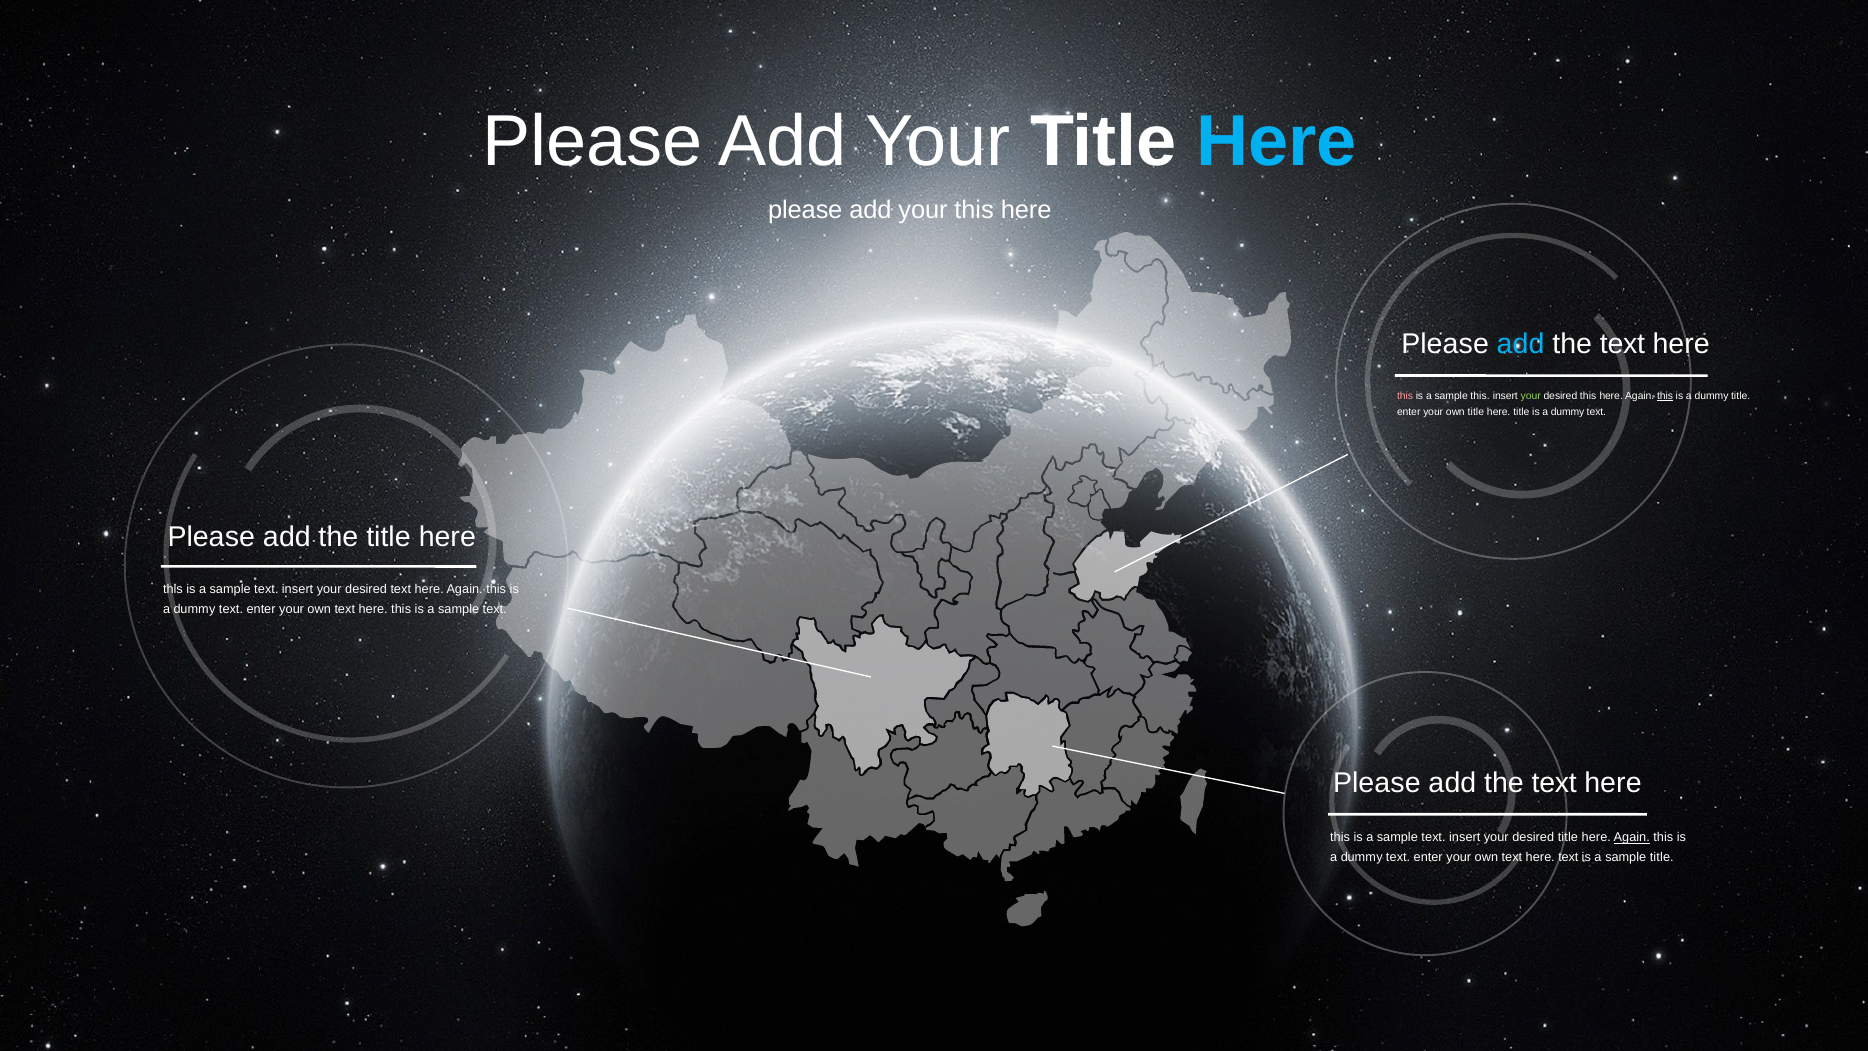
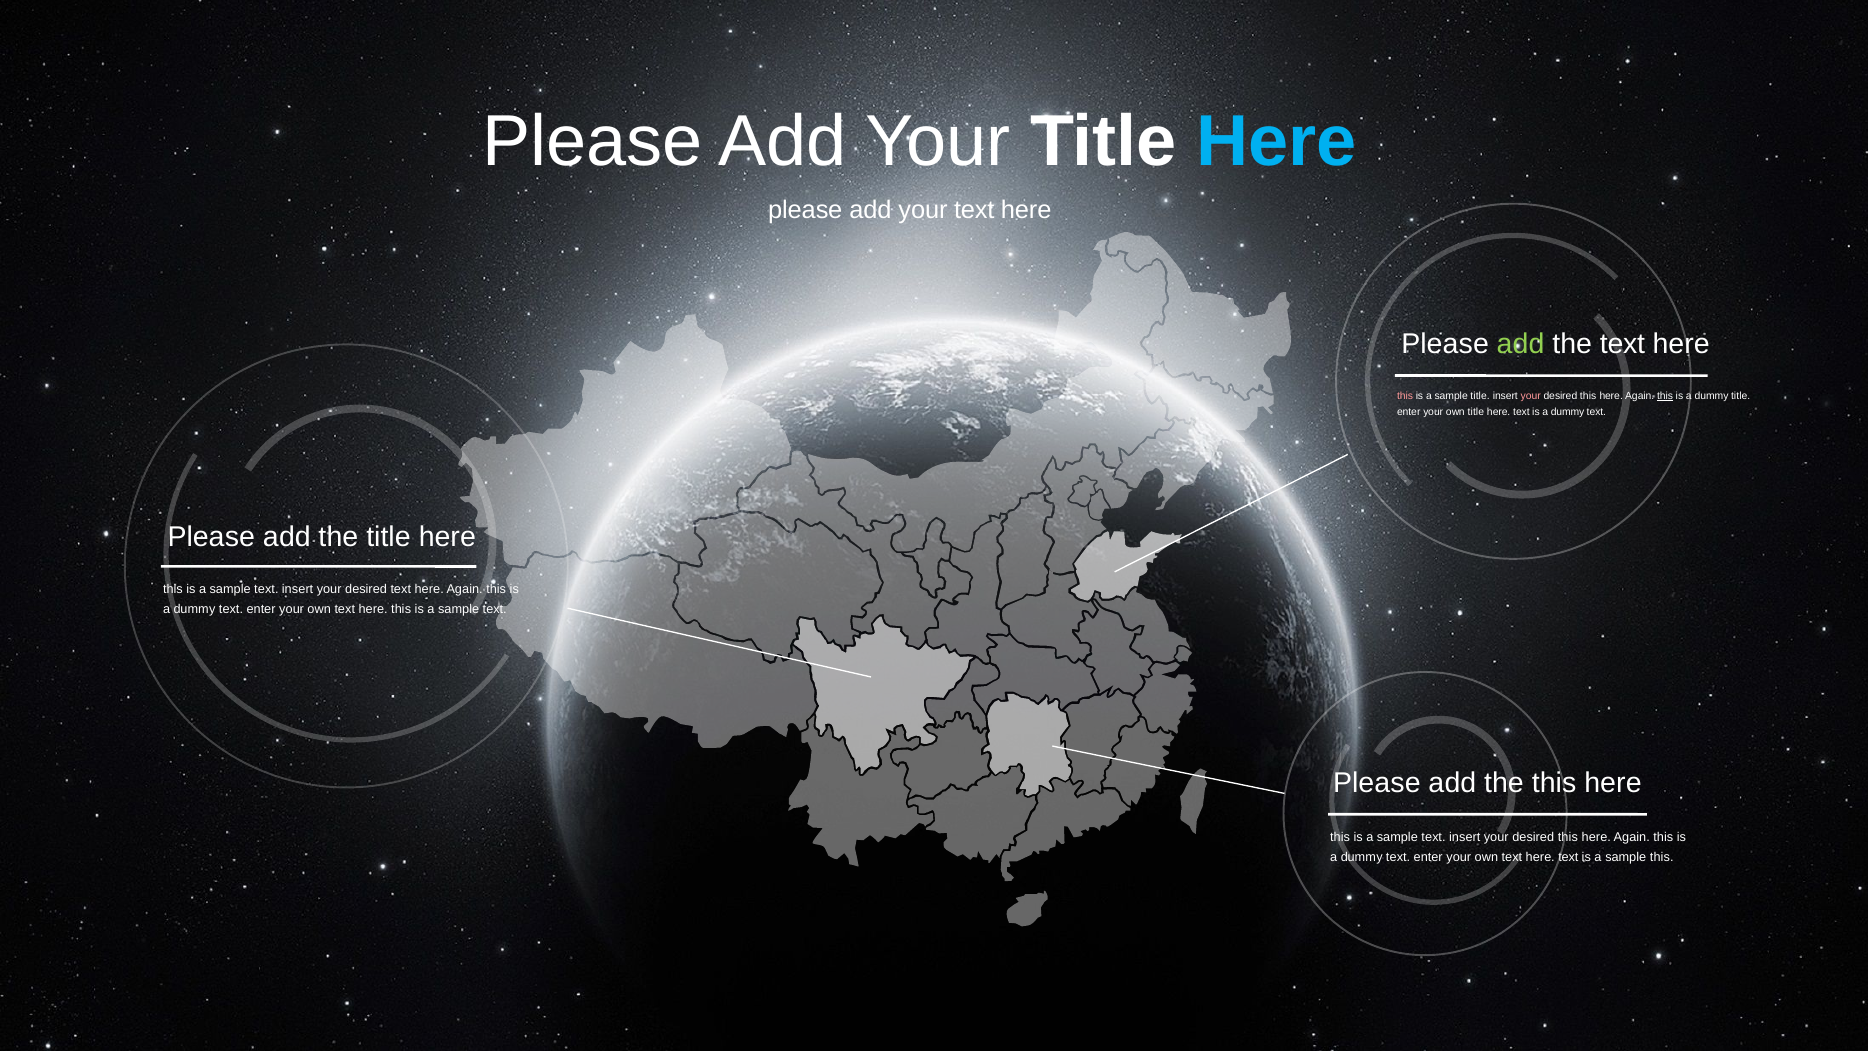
your this: this -> text (974, 210)
add colour: light blue -> light green (1521, 344)
sample this: this -> title (1480, 396)
your colour: light green -> pink (1531, 396)
title: title -> text (1521, 412)
text: text -> this (1554, 783)
title: title -> this (1568, 837)
Again underline: present -> none (1632, 837)
sample title: title -> this (1662, 857)
